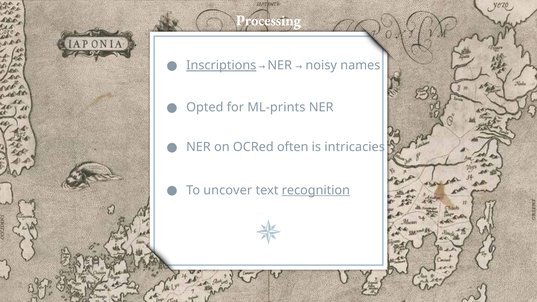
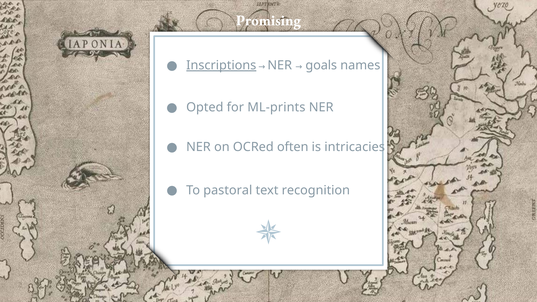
Processing: Processing -> Promising (268, 20)
noisy: noisy -> goals (321, 65)
uncover: uncover -> pastoral (228, 190)
recognition underline: present -> none (316, 190)
